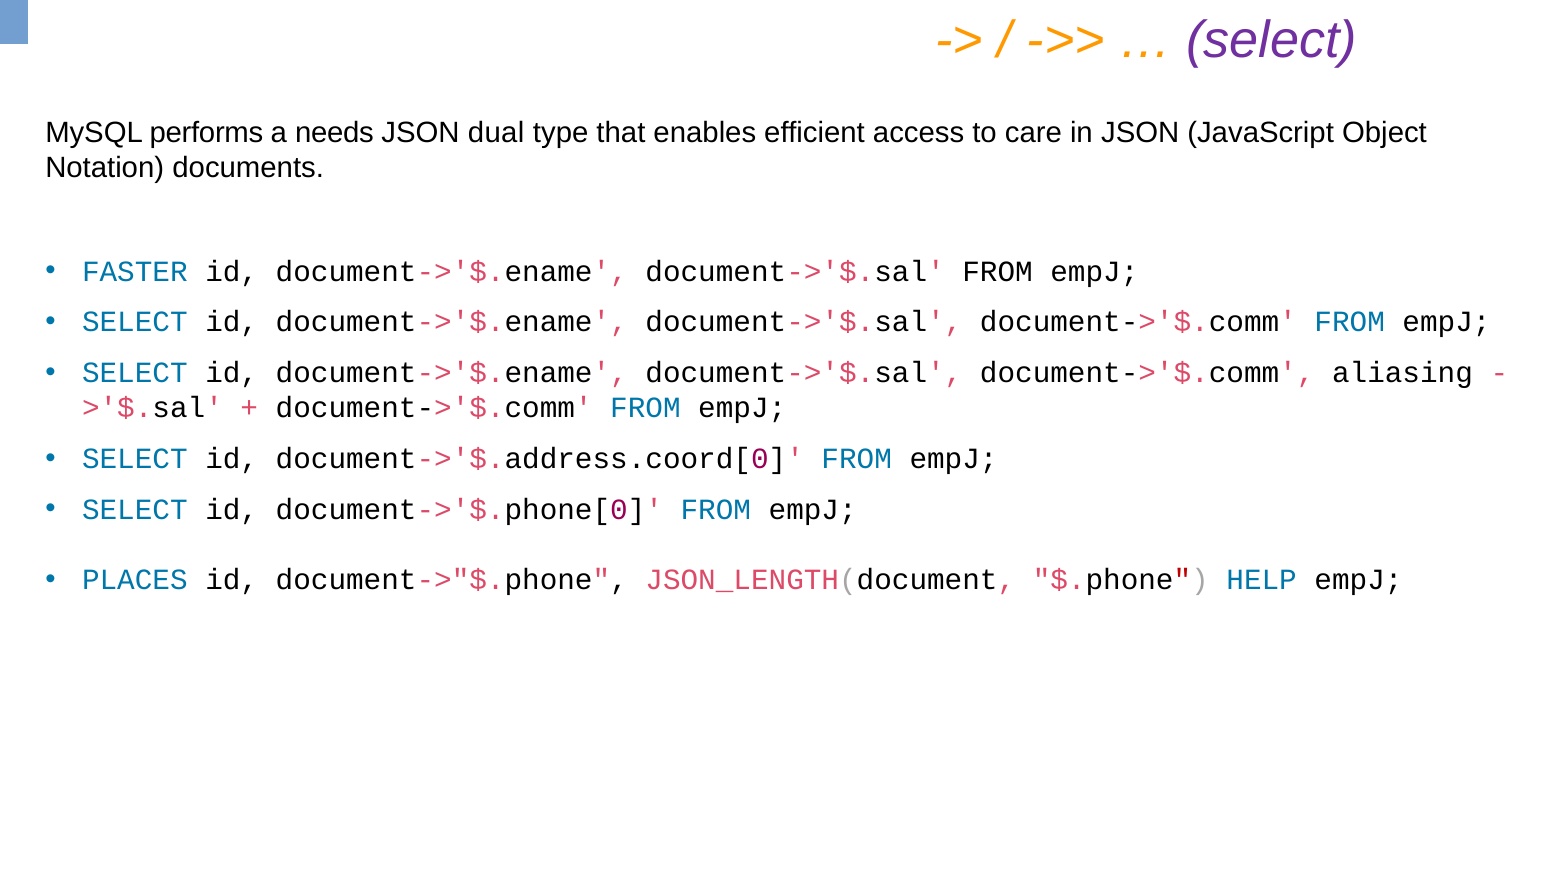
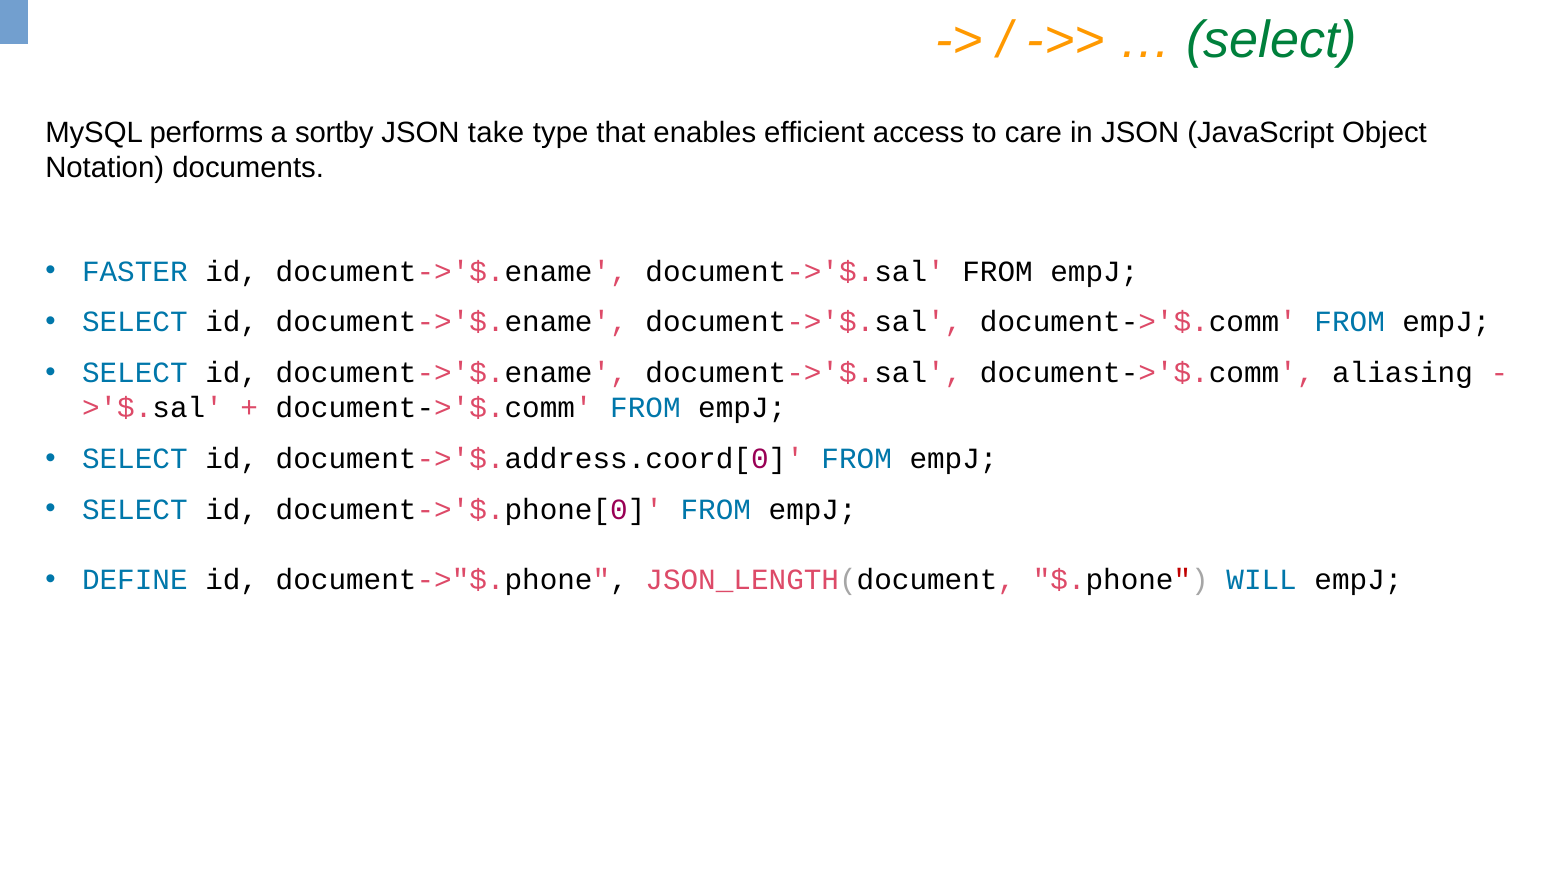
select colour: purple -> green (1272, 41)
needs: needs -> sortby (334, 133)
dual: dual -> take (496, 133)
PLACES: PLACES -> DEFINE (135, 580)
HELP: HELP -> WILL (1262, 580)
